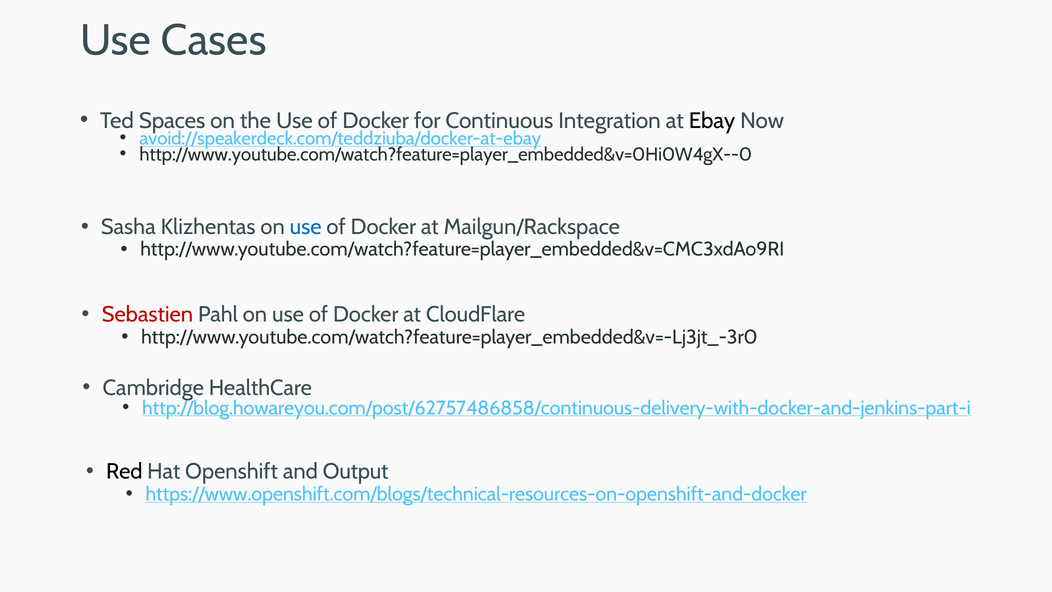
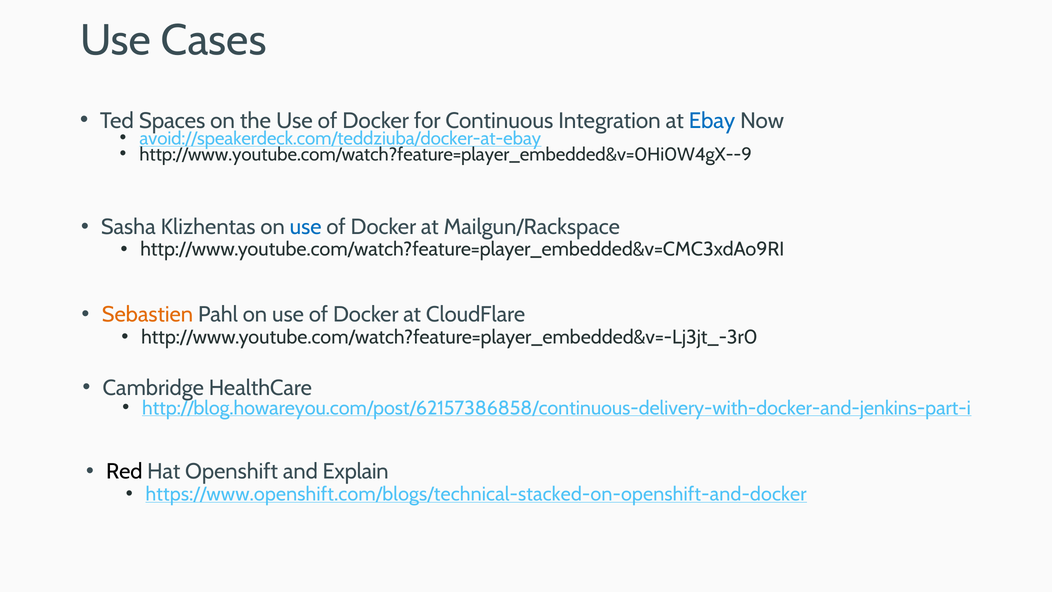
Ebay colour: black -> blue (712, 121)
http://www.youtube.com/watch?feature=player_embedded&v=0Hi0W4gX--0: http://www.youtube.com/watch?feature=player_embedded&v=0Hi0W4gX--0 -> http://www.youtube.com/watch?feature=player_embedded&v=0Hi0W4gX--9 (446, 154)
Sebastien colour: red -> orange (147, 314)
http://blog.howareyou.com/post/62757486858/continuous-delivery-with-docker-and-jenkins-part-i: http://blog.howareyou.com/post/62757486858/continuous-delivery-with-docker-and-jenkins-part-i -> http://blog.howareyou.com/post/62157386858/continuous-delivery-with-docker-and-jenkins-part-i (556, 408)
Output: Output -> Explain (356, 471)
https://www.openshift.com/blogs/technical-resources-on-openshift-and-docker: https://www.openshift.com/blogs/technical-resources-on-openshift-and-docker -> https://www.openshift.com/blogs/technical-stacked-on-openshift-and-docker (476, 494)
